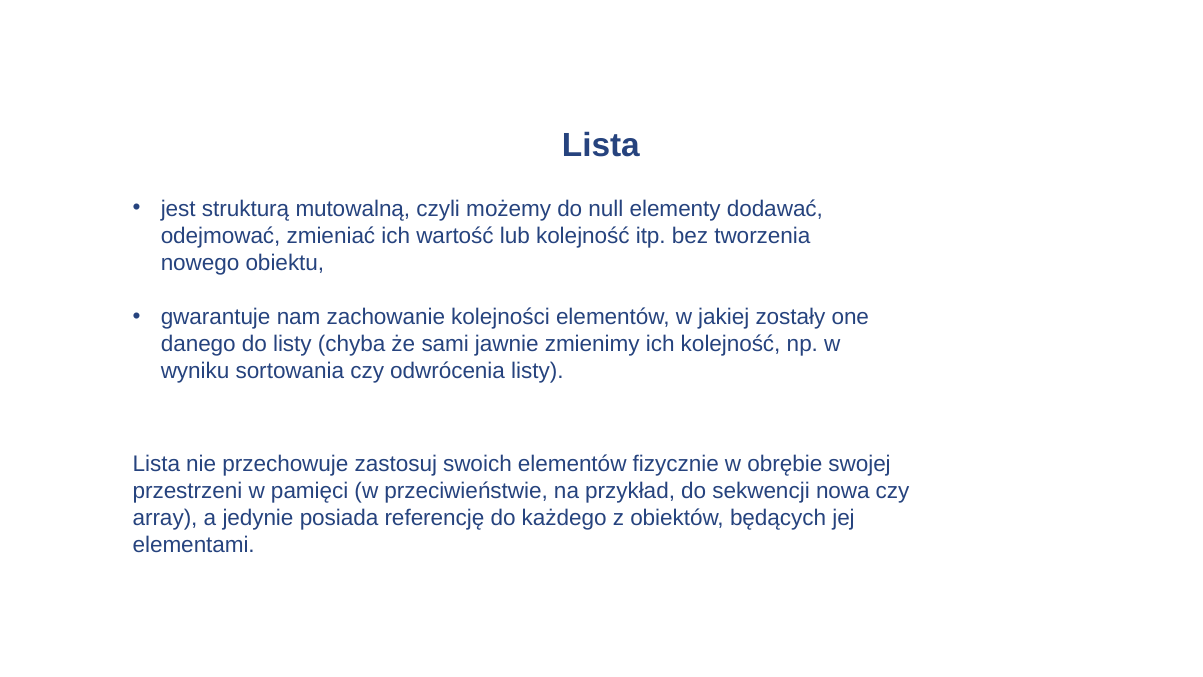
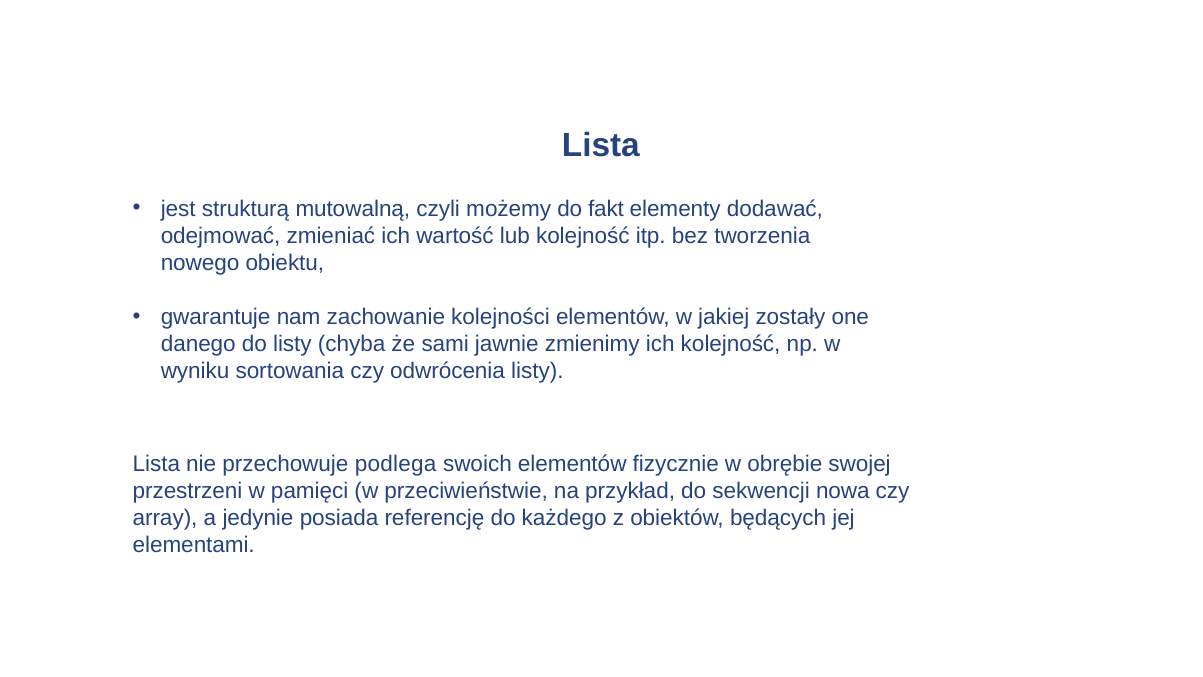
null: null -> fakt (606, 209)
zastosuj: zastosuj -> podlega (396, 463)
